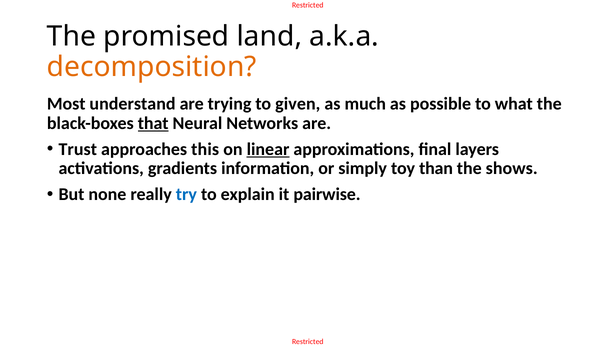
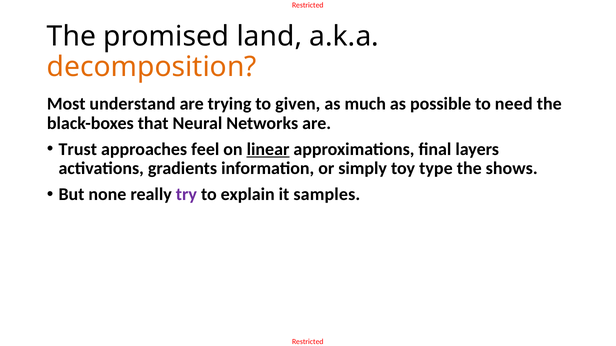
what: what -> need (514, 104)
that underline: present -> none (153, 124)
this: this -> feel (205, 149)
than: than -> type (436, 169)
try colour: blue -> purple (186, 195)
pairwise: pairwise -> samples (327, 195)
